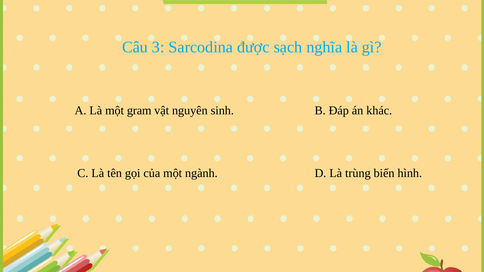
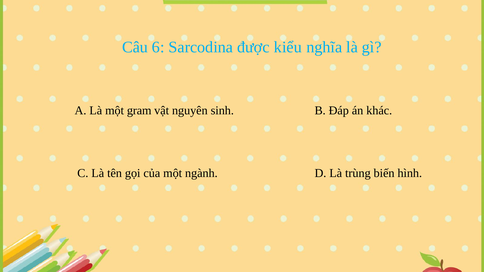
3: 3 -> 6 (158, 47)
sạch: sạch -> kiểu (288, 47)
